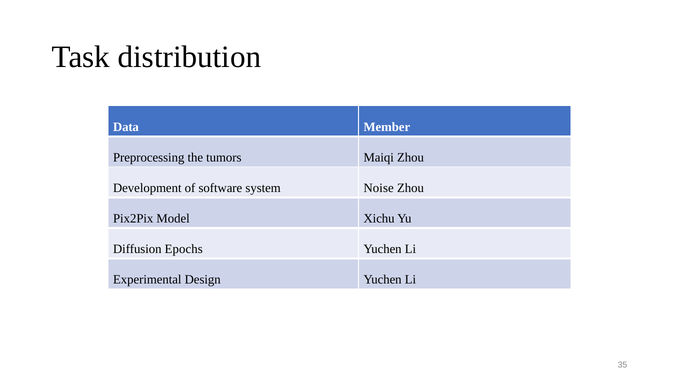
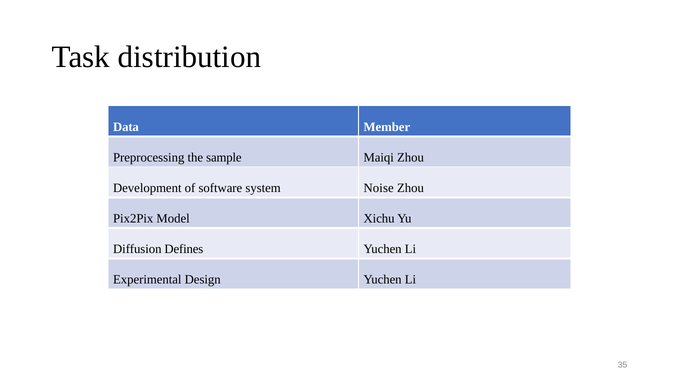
tumors: tumors -> sample (224, 157)
Epochs: Epochs -> Defines (184, 249)
